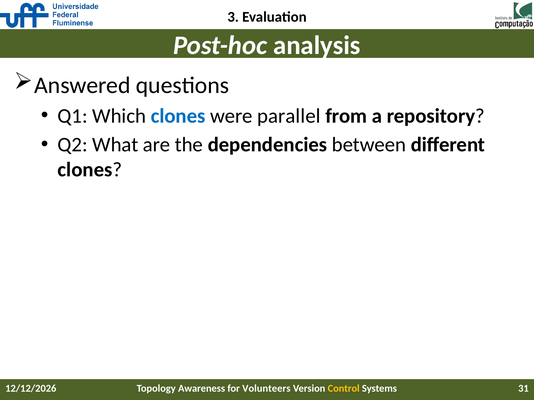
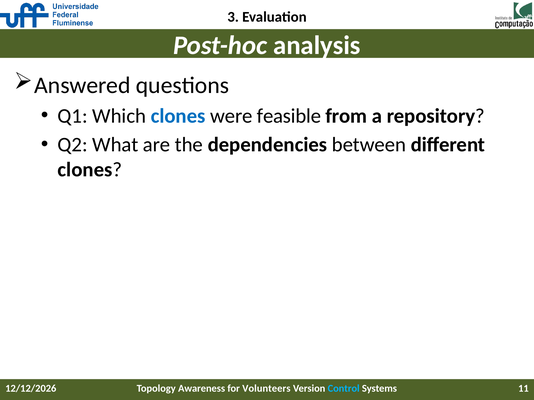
parallel: parallel -> feasible (289, 116)
Control colour: yellow -> light blue (344, 389)
31: 31 -> 11 (523, 389)
